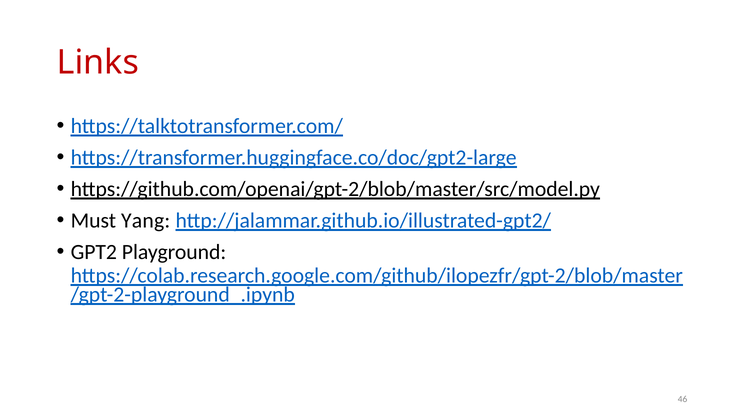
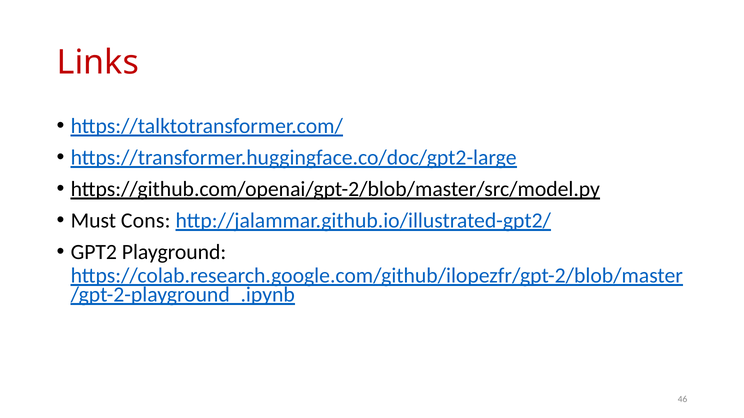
Yang: Yang -> Cons (146, 221)
